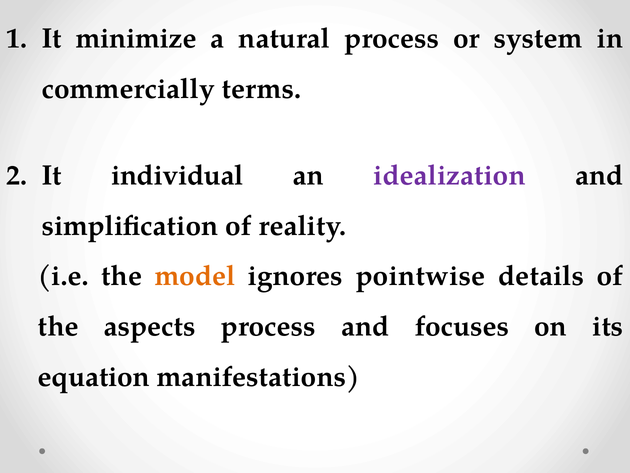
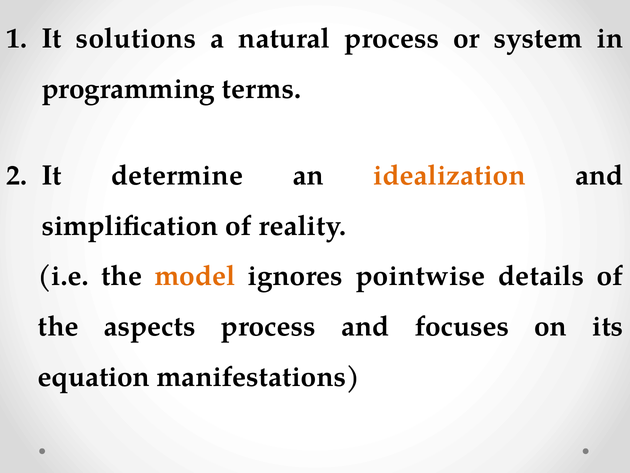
minimize: minimize -> solutions (136, 39)
commercially: commercially -> programming (128, 89)
individual: individual -> determine (177, 175)
idealization colour: purple -> orange (449, 175)
